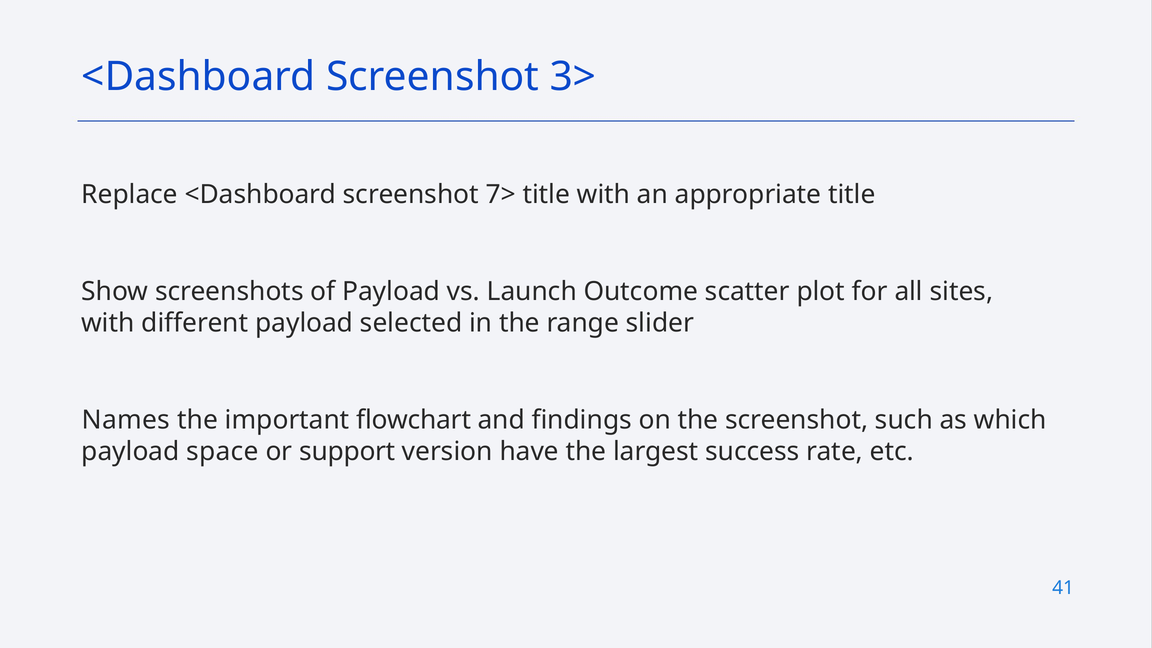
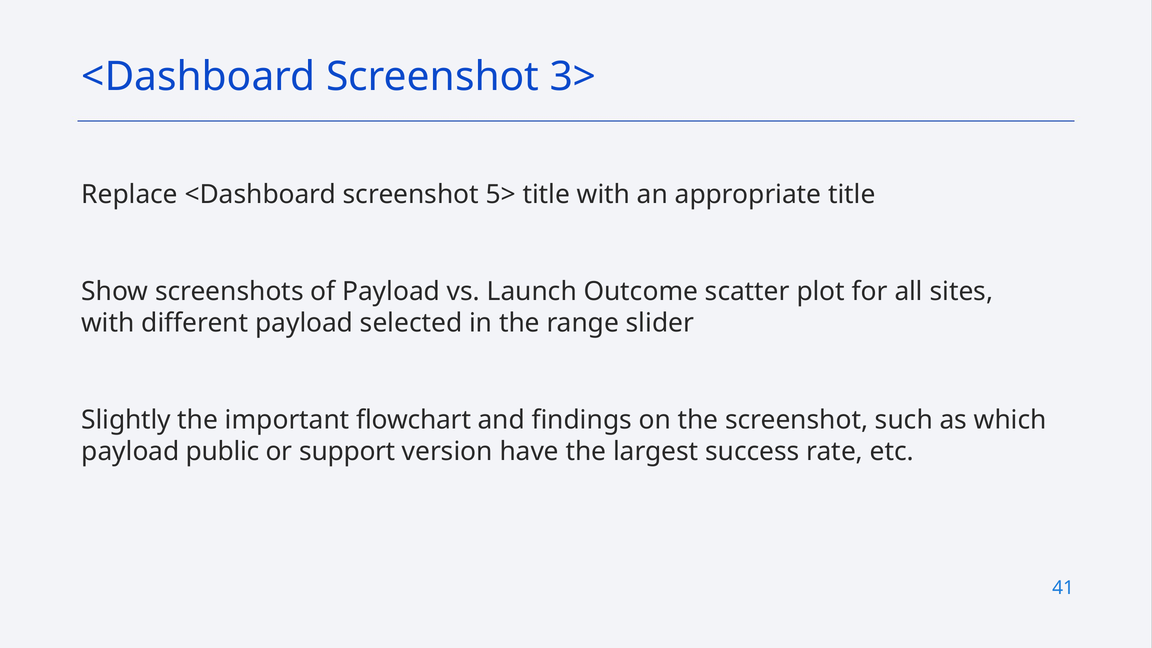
7>: 7> -> 5> (501, 194)
Names: Names -> Slightly (126, 420)
space: space -> public (223, 451)
